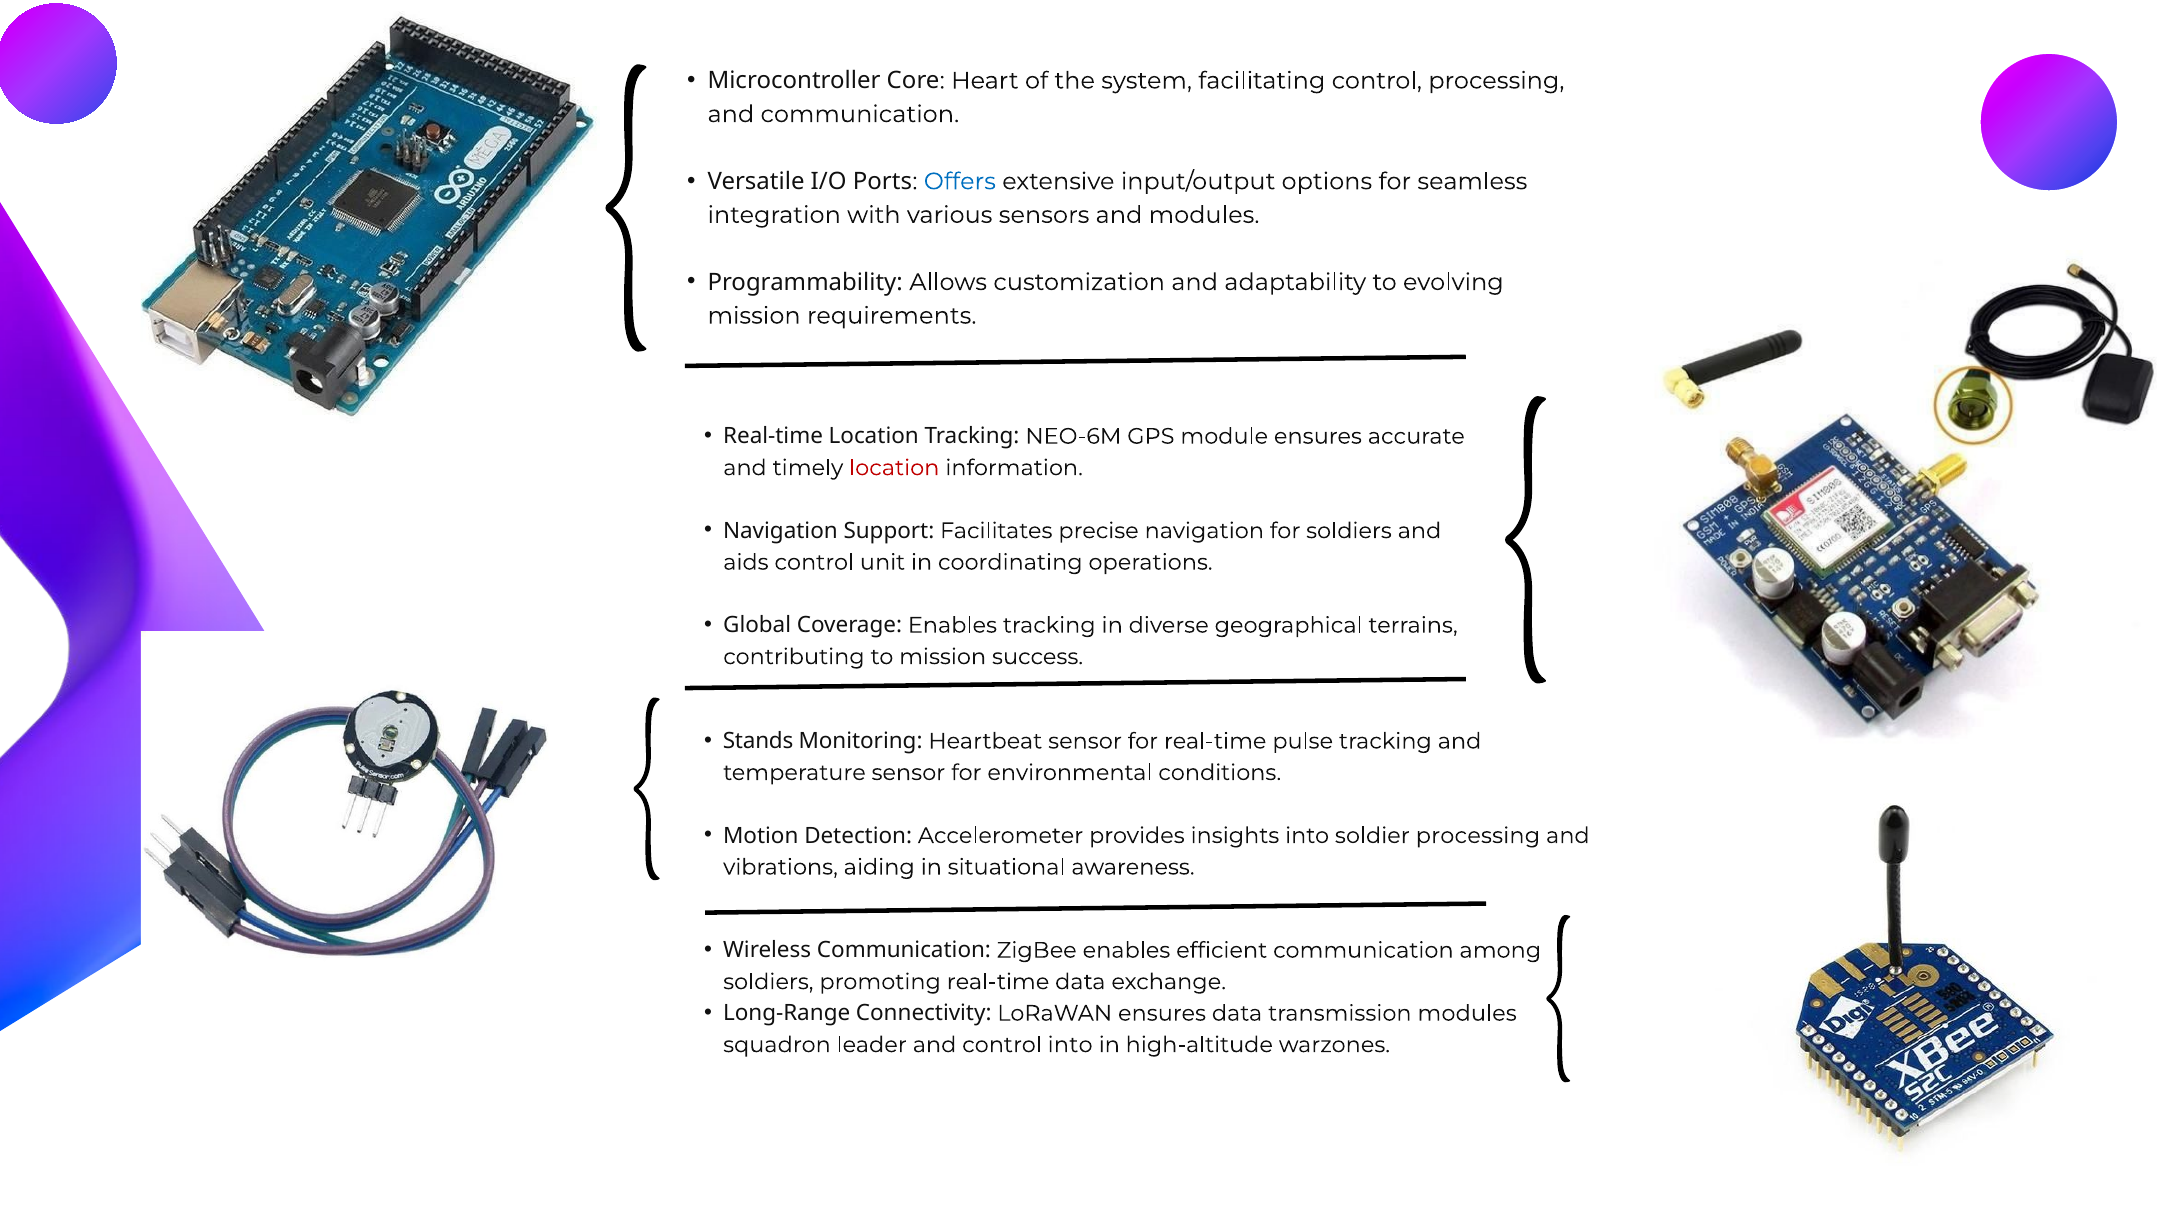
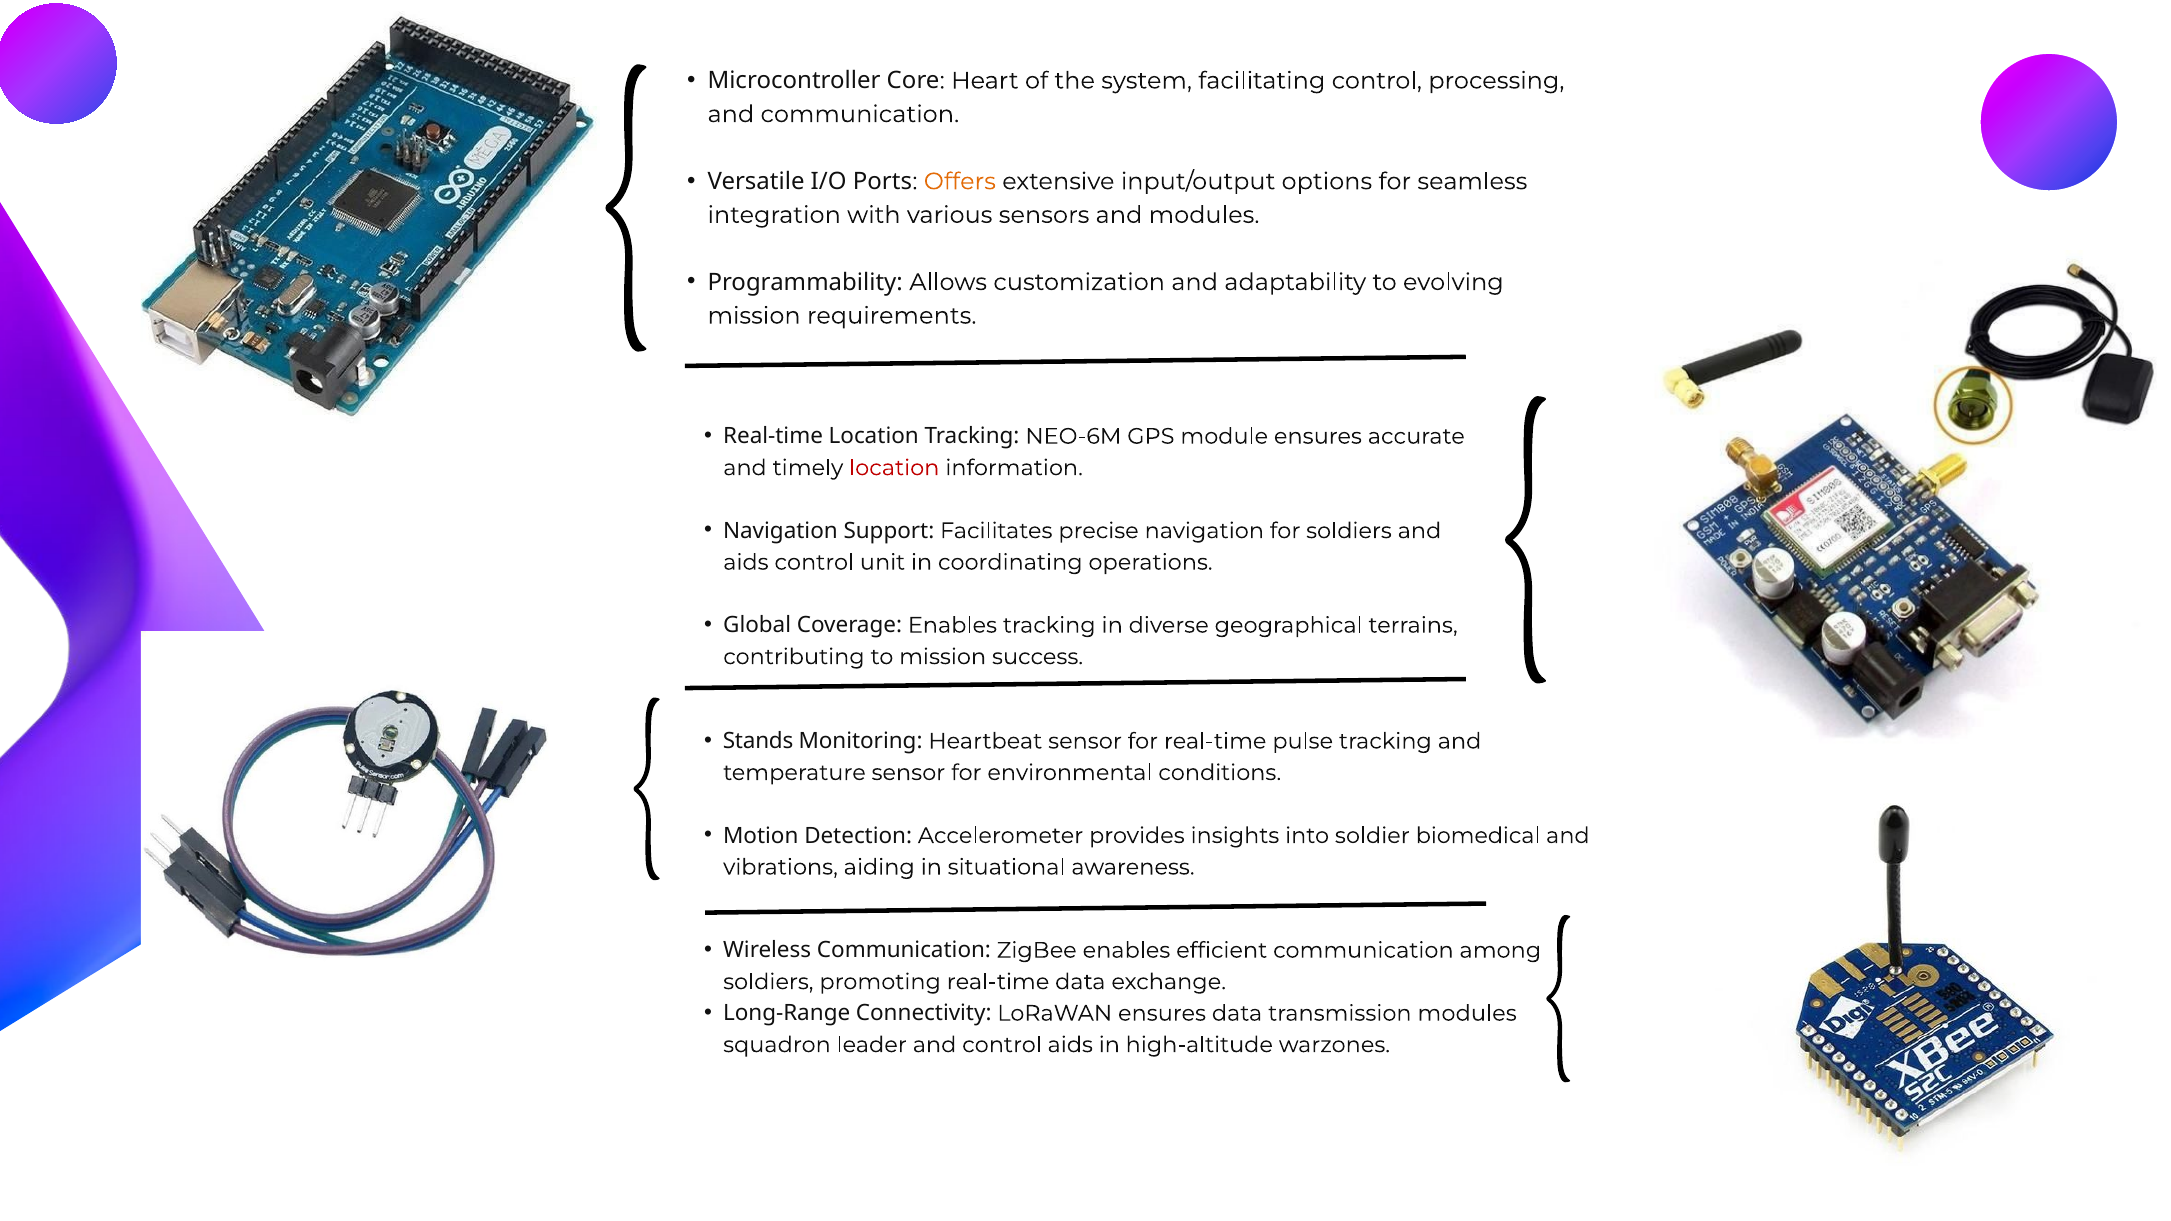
Offers colour: blue -> orange (960, 181)
soldier processing: processing -> biomedical (1478, 836)
control into: into -> aids (1070, 1045)
